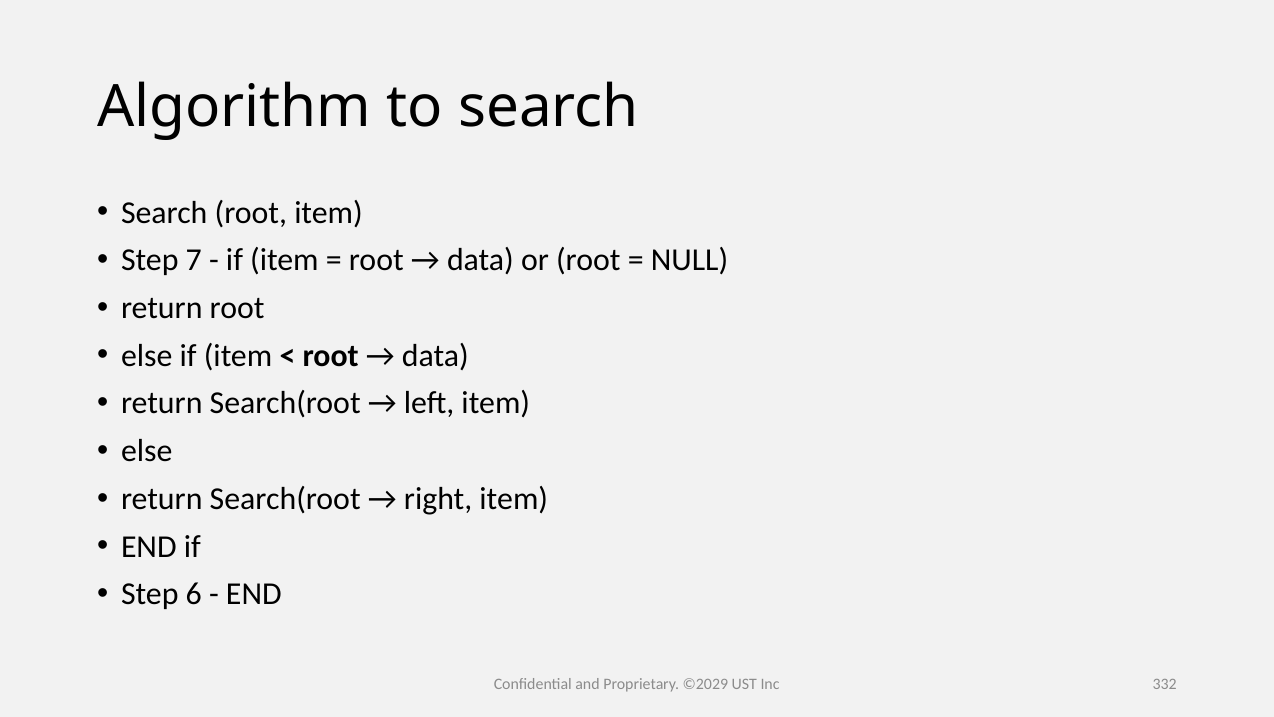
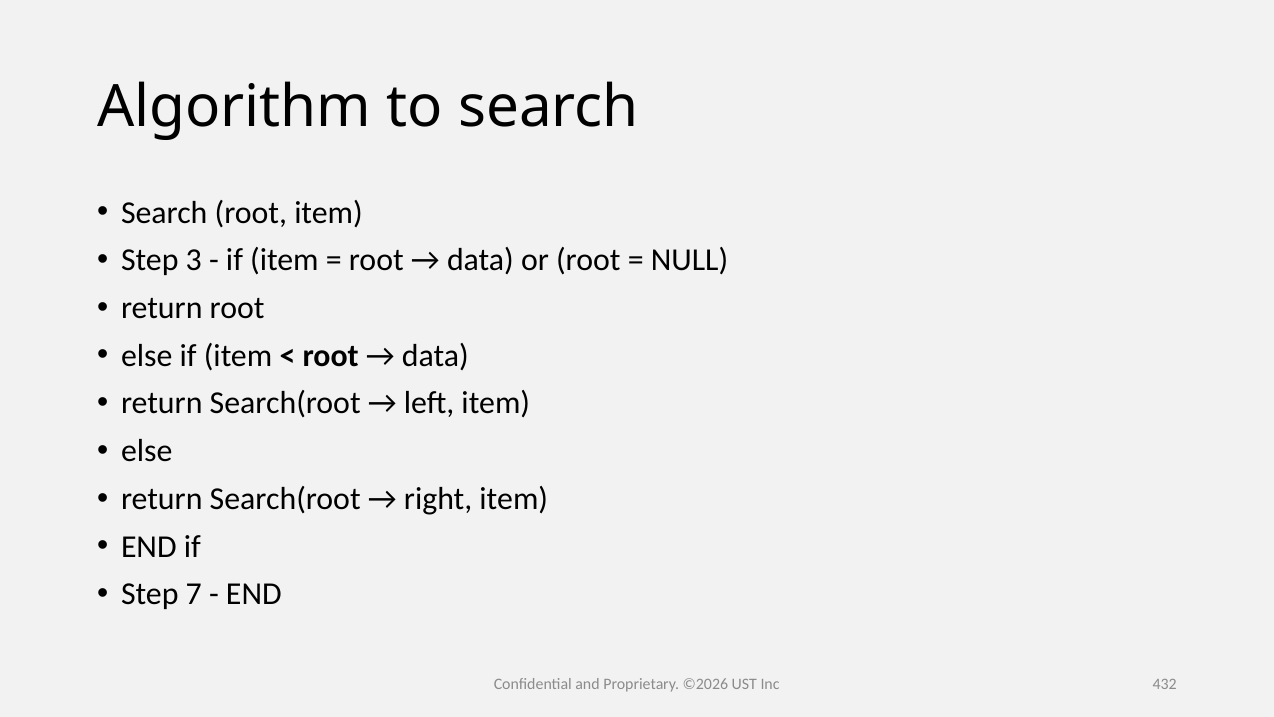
7: 7 -> 3 (194, 260)
6: 6 -> 7 (194, 594)
©2029: ©2029 -> ©2026 (705, 684)
332: 332 -> 432 (1165, 684)
